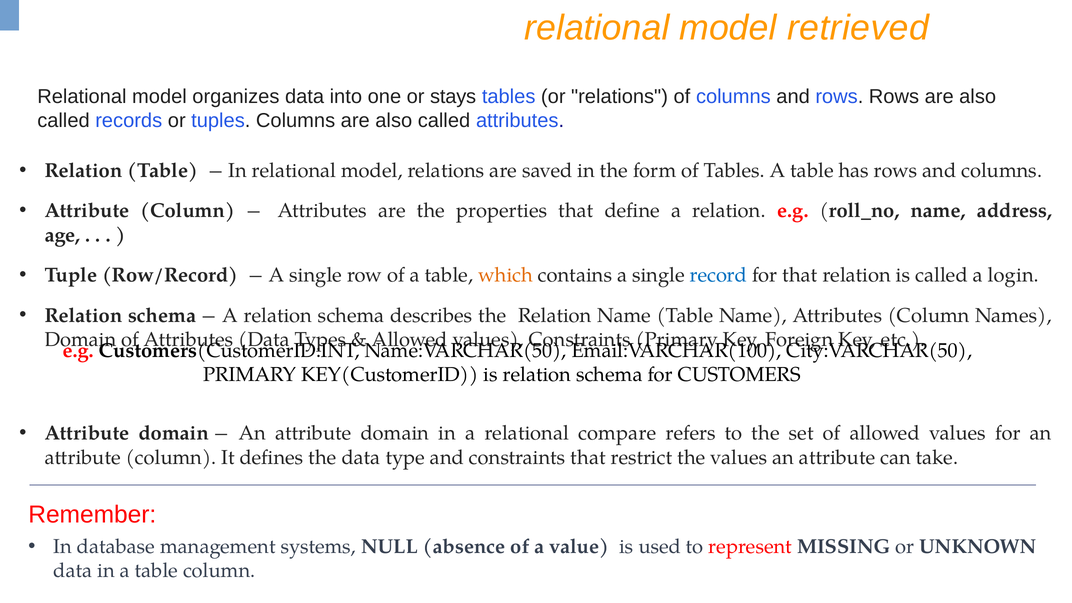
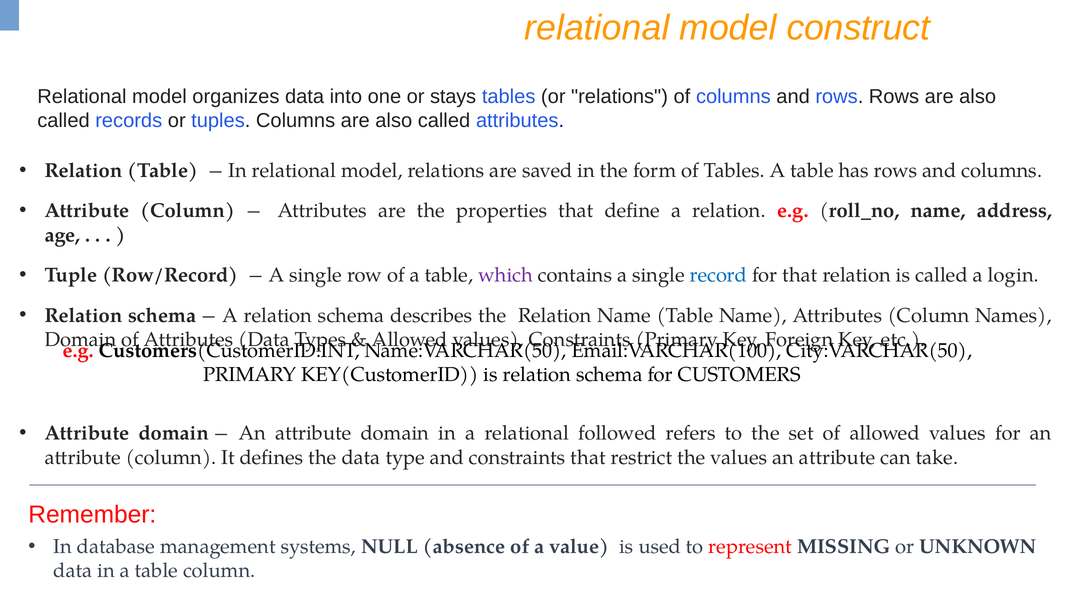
retrieved: retrieved -> construct (858, 28)
which colour: orange -> purple (506, 275)
compare: compare -> followed (617, 433)
